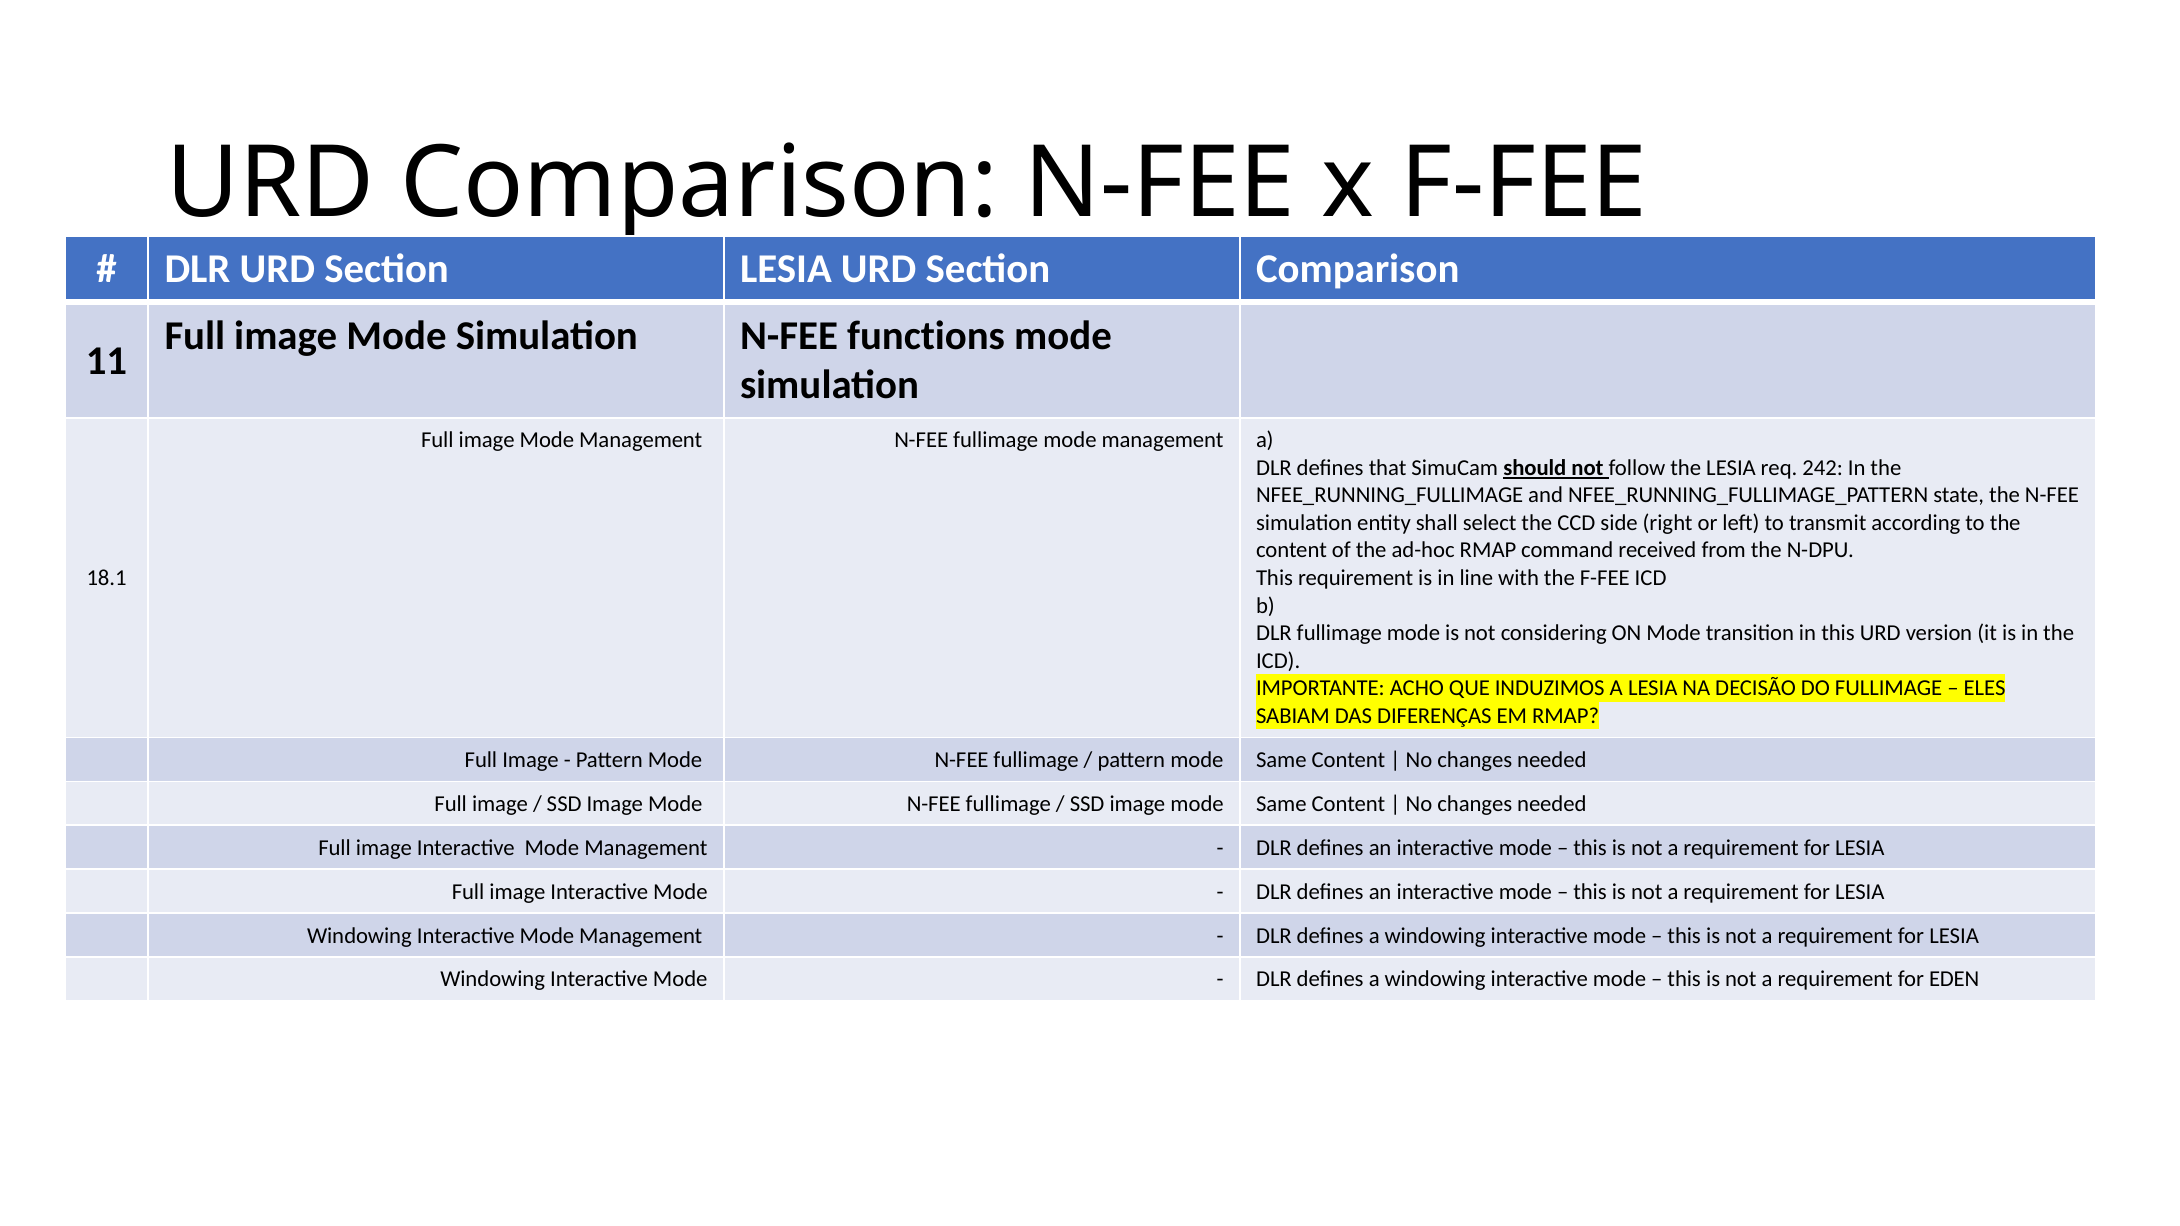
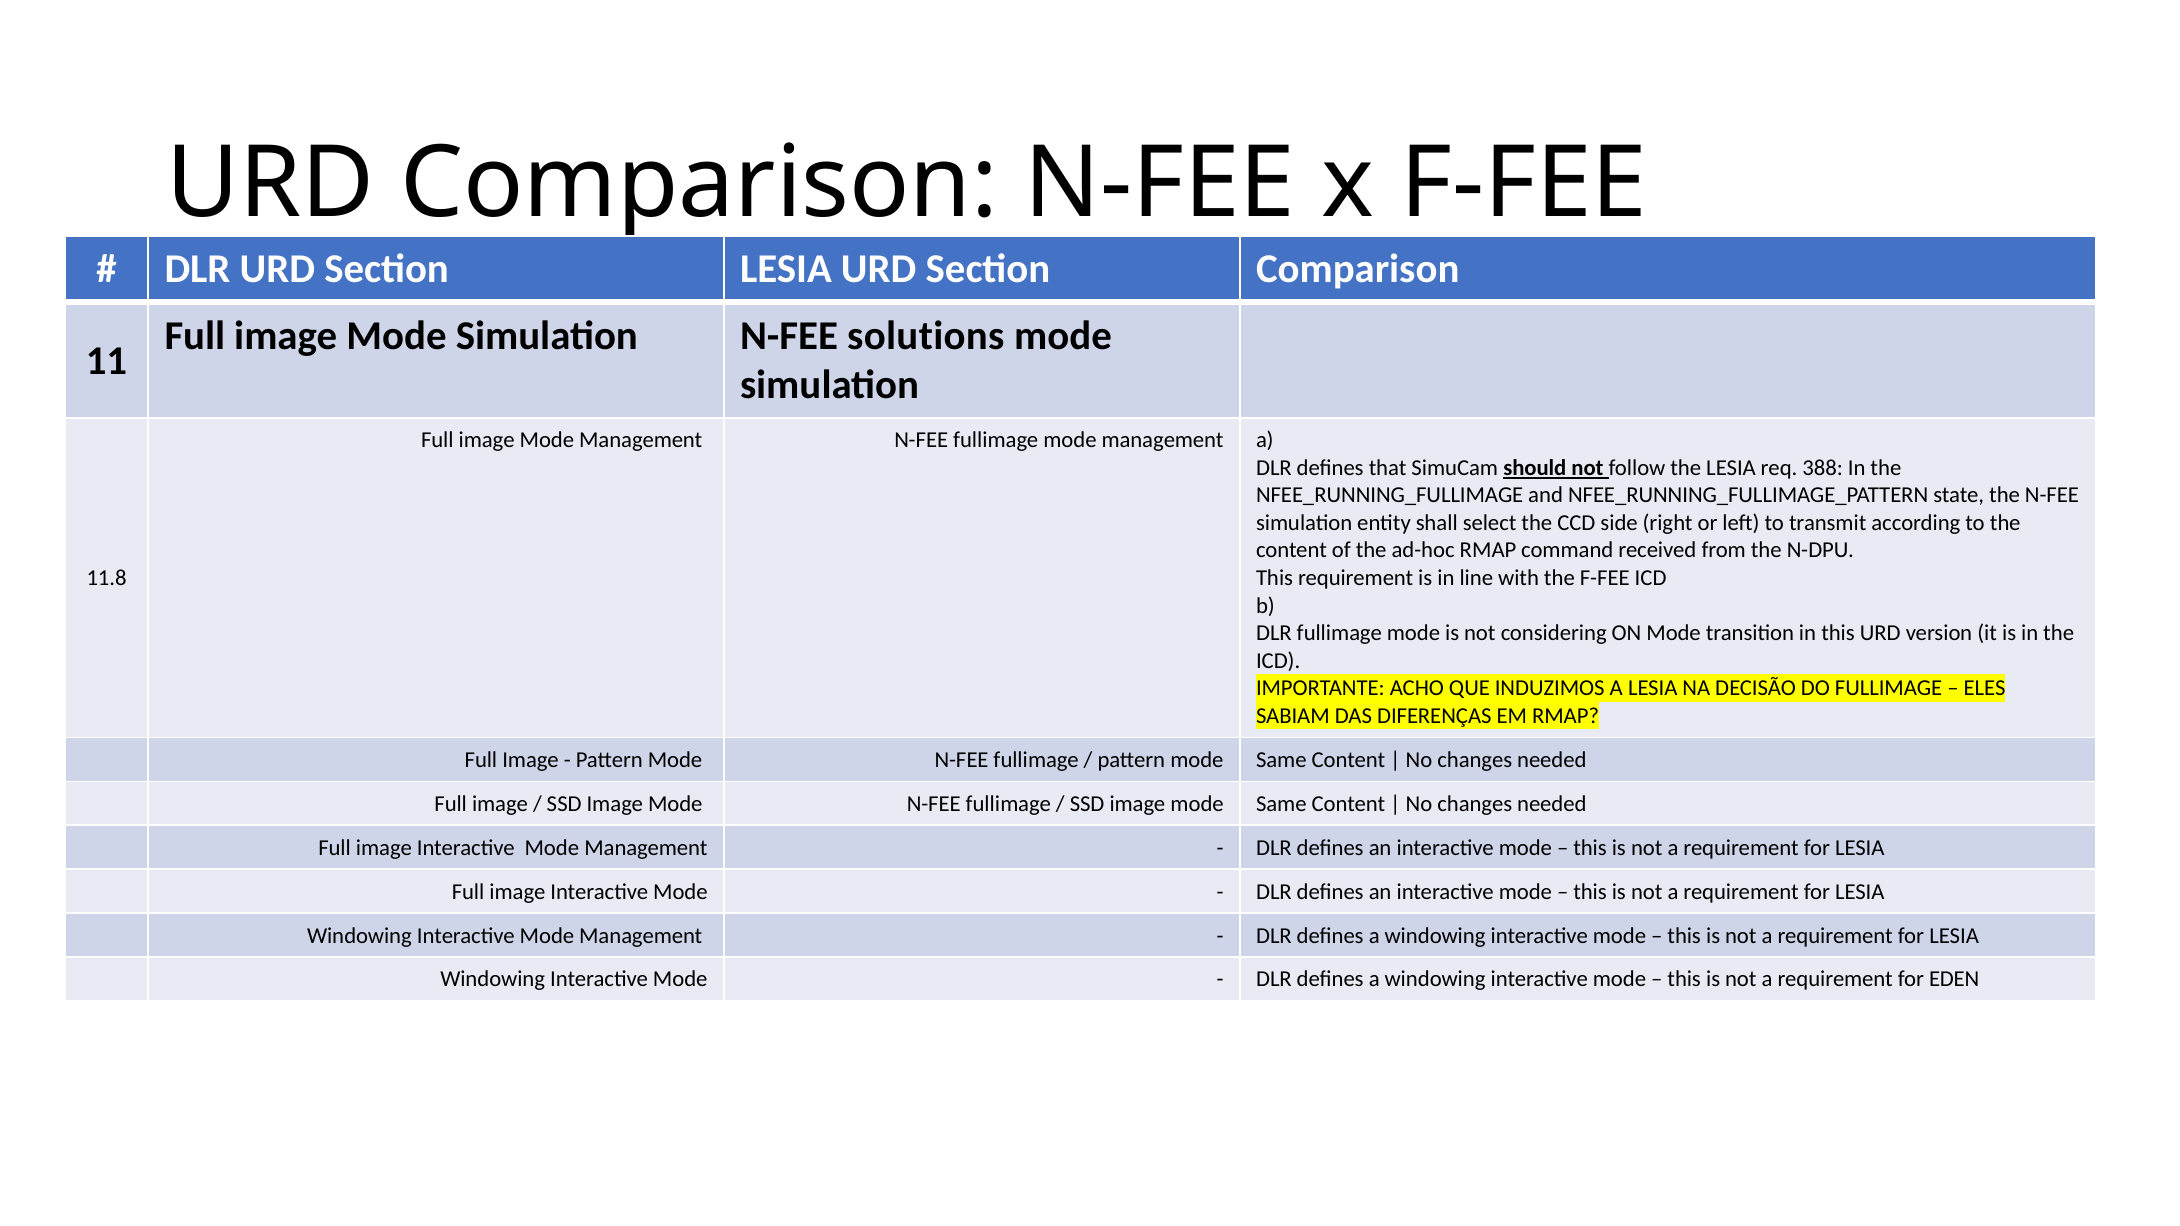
functions: functions -> solutions (926, 336)
242: 242 -> 388 (1823, 468)
18.1: 18.1 -> 11.8 (107, 578)
